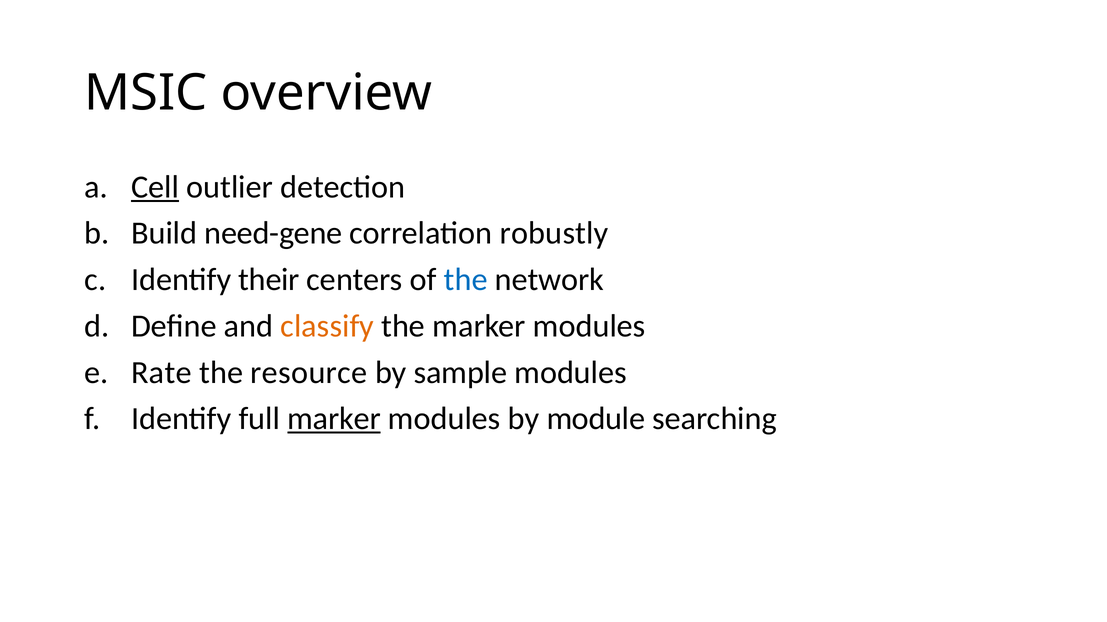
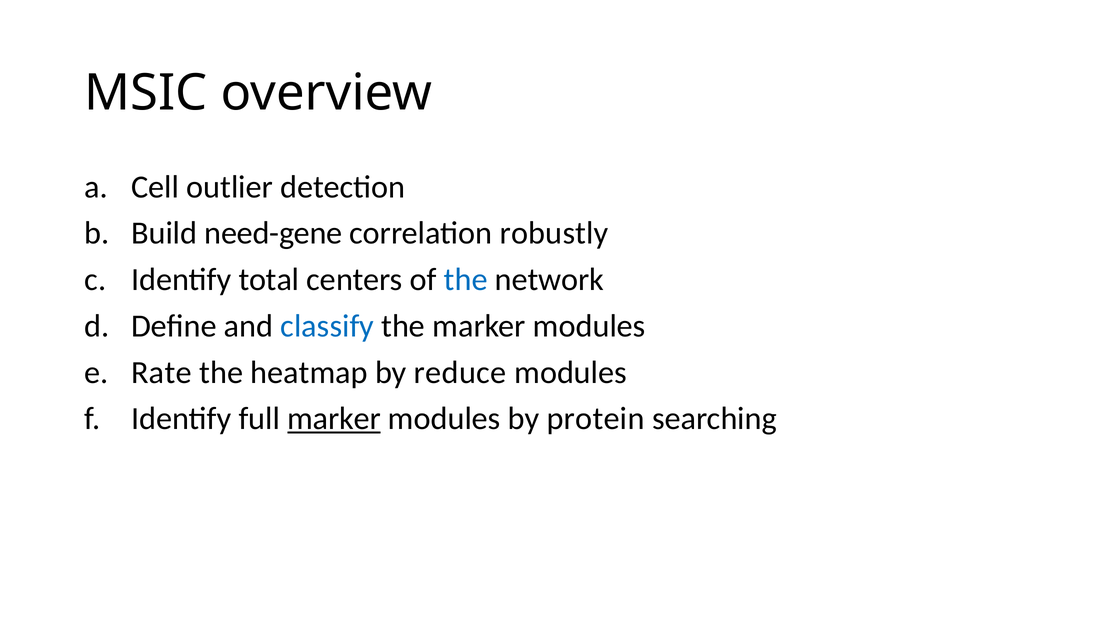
Cell underline: present -> none (155, 187)
their: their -> total (269, 280)
classify colour: orange -> blue (327, 326)
resource: resource -> heatmap (309, 373)
sample: sample -> reduce (460, 373)
module: module -> protein (596, 419)
